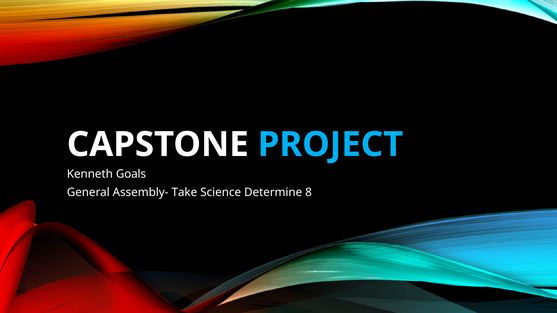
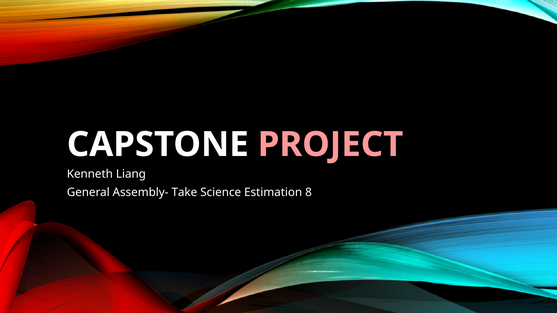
PROJECT colour: light blue -> pink (330, 145)
Goals: Goals -> Liang (131, 174)
Determine: Determine -> Estimation (273, 193)
